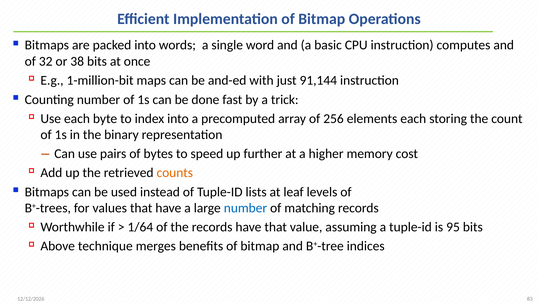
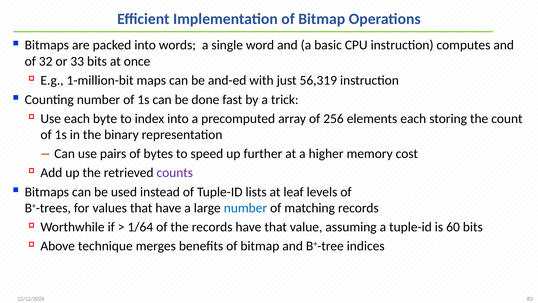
38: 38 -> 33 (77, 61)
91,144: 91,144 -> 56,319 (318, 80)
counts colour: orange -> purple (175, 172)
95: 95 -> 60 (453, 227)
